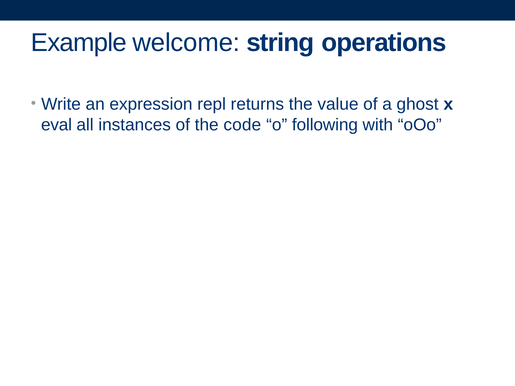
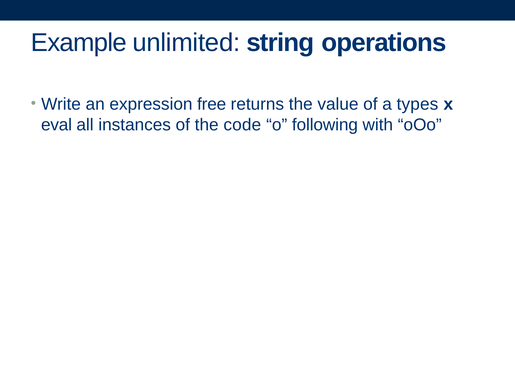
welcome: welcome -> unlimited (186, 43)
repl: repl -> free (212, 104)
ghost: ghost -> types (417, 104)
